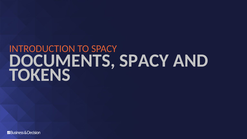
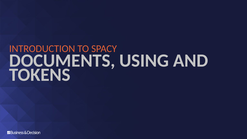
DOCUMENTS SPACY: SPACY -> USING (144, 61)
